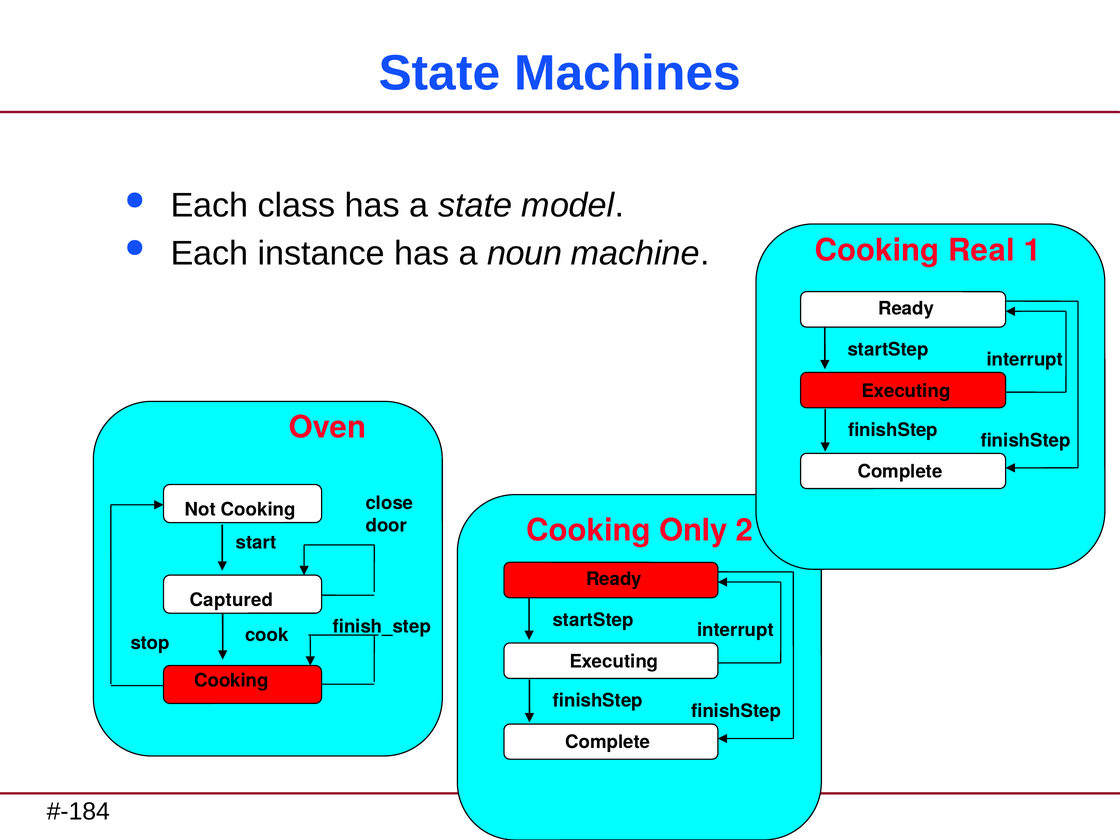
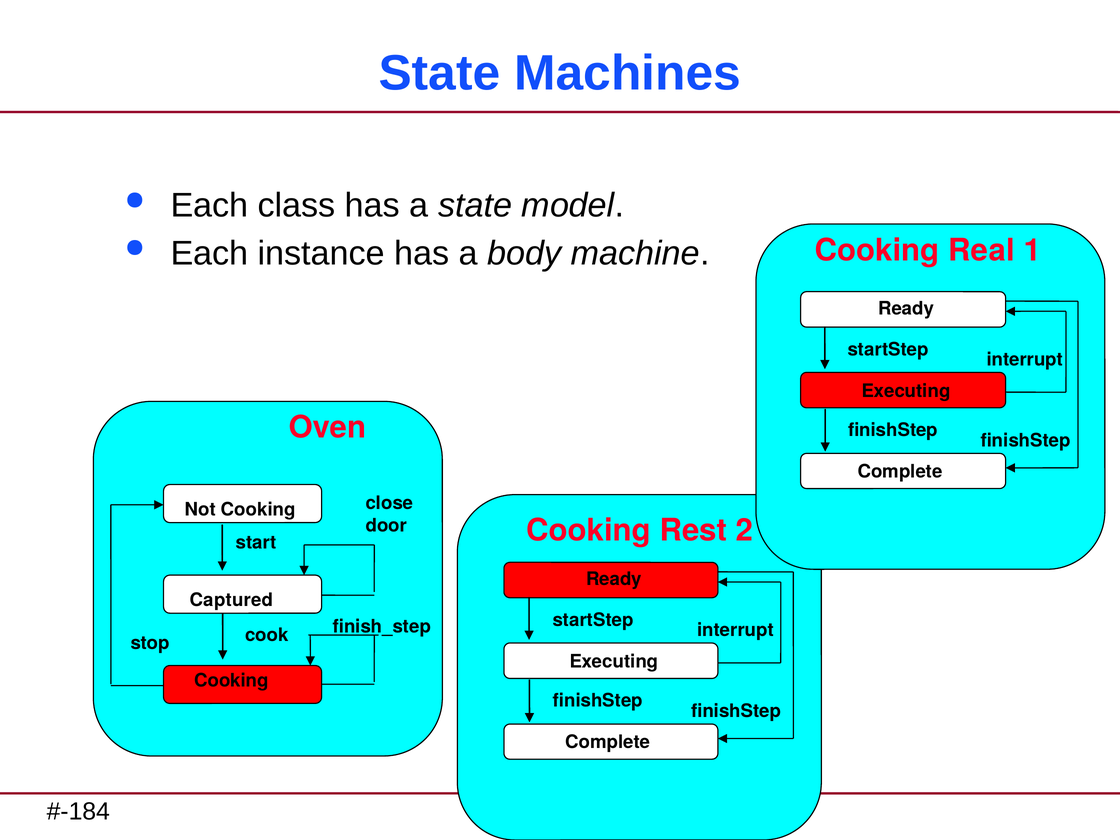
noun: noun -> body (524, 254)
Only: Only -> Rest (693, 530)
